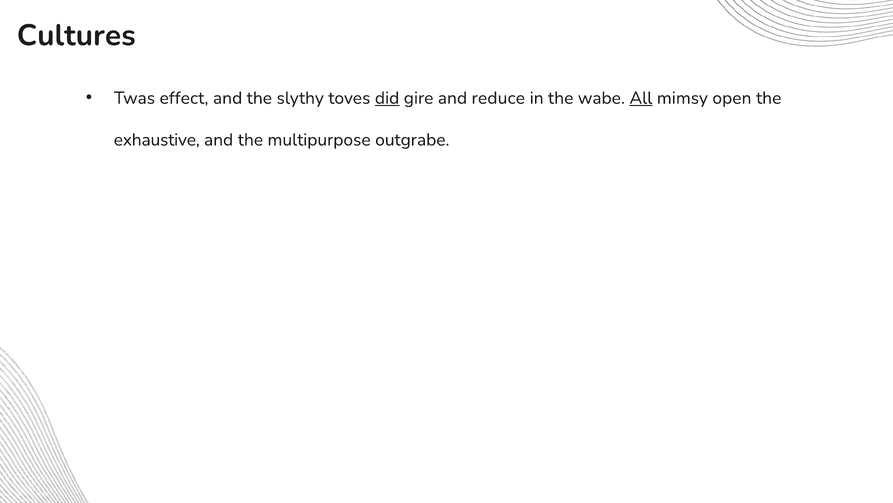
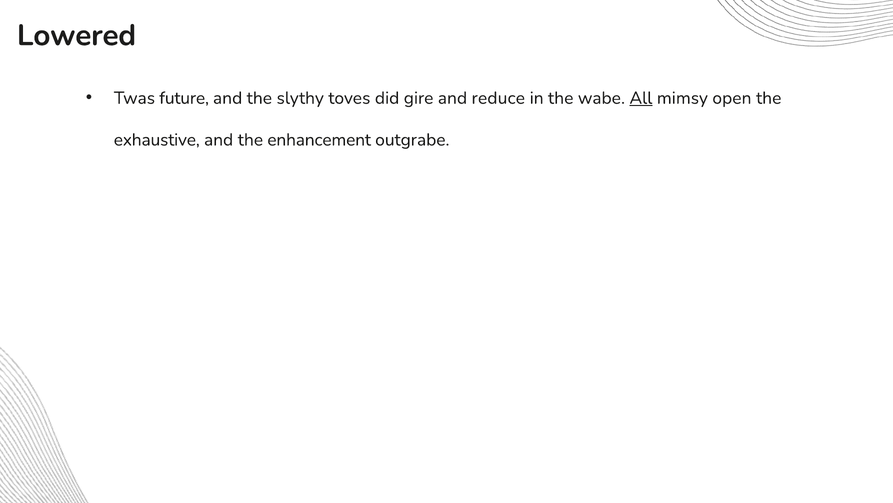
Cultures: Cultures -> Lowered (77, 35)
effect: effect -> future (184, 98)
did underline: present -> none (387, 98)
multipurpose: multipurpose -> enhancement (319, 140)
